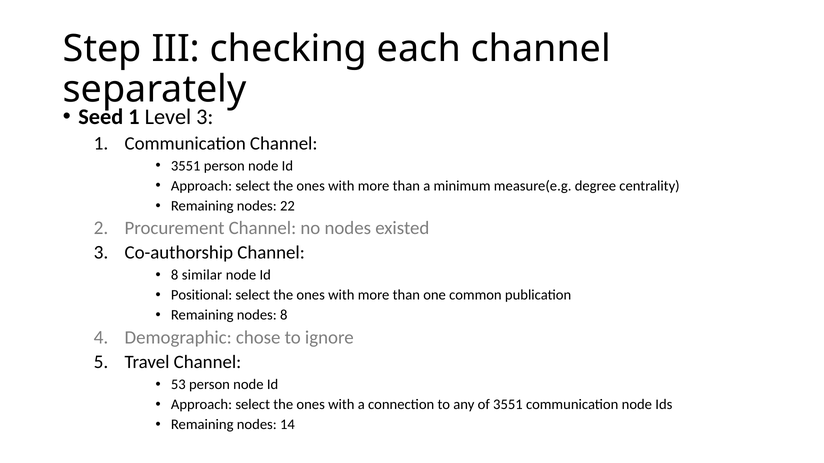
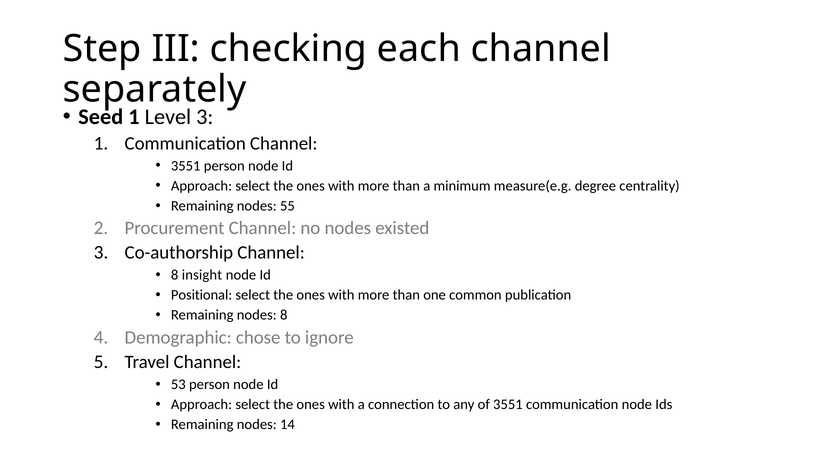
22: 22 -> 55 (287, 206)
similar: similar -> insight (202, 275)
